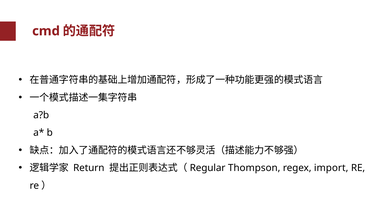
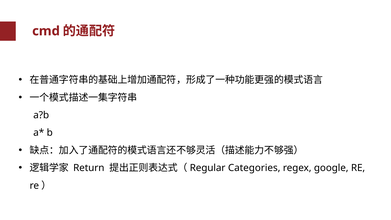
Thompson: Thompson -> Categories (254, 168)
import: import -> google (331, 168)
